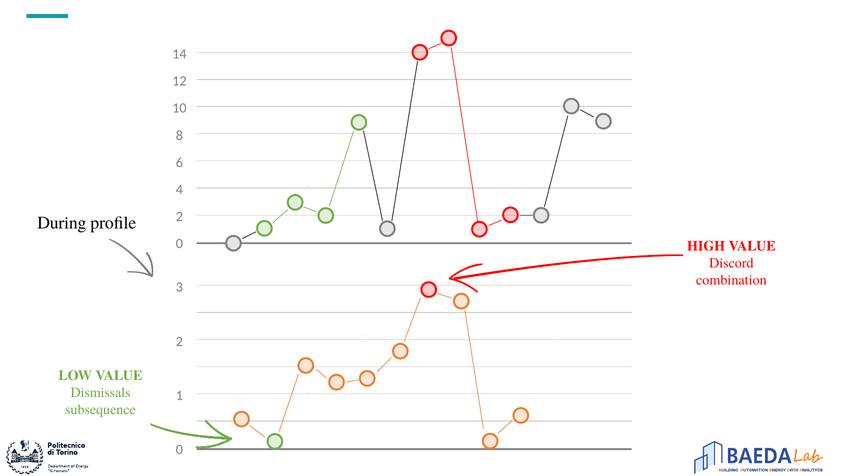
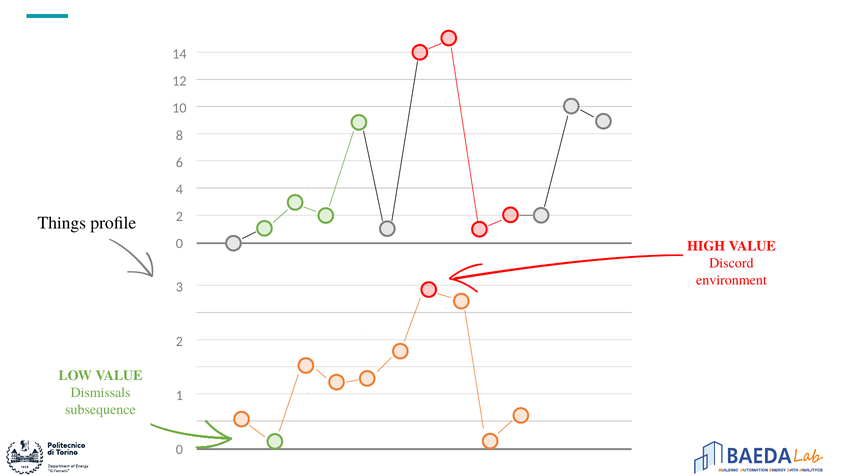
During: During -> Things (62, 223)
combination: combination -> environment (731, 280)
